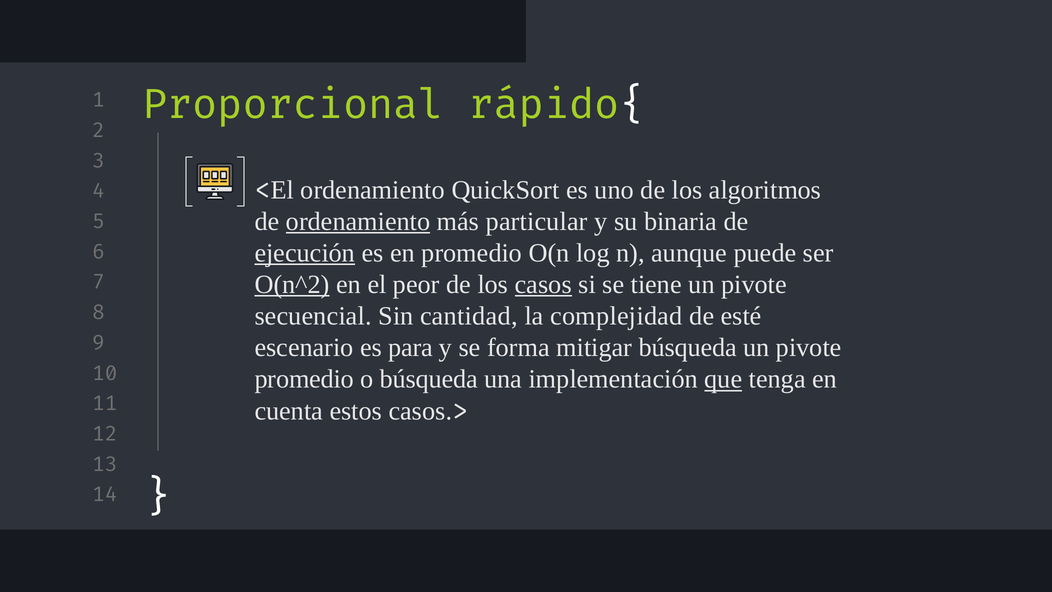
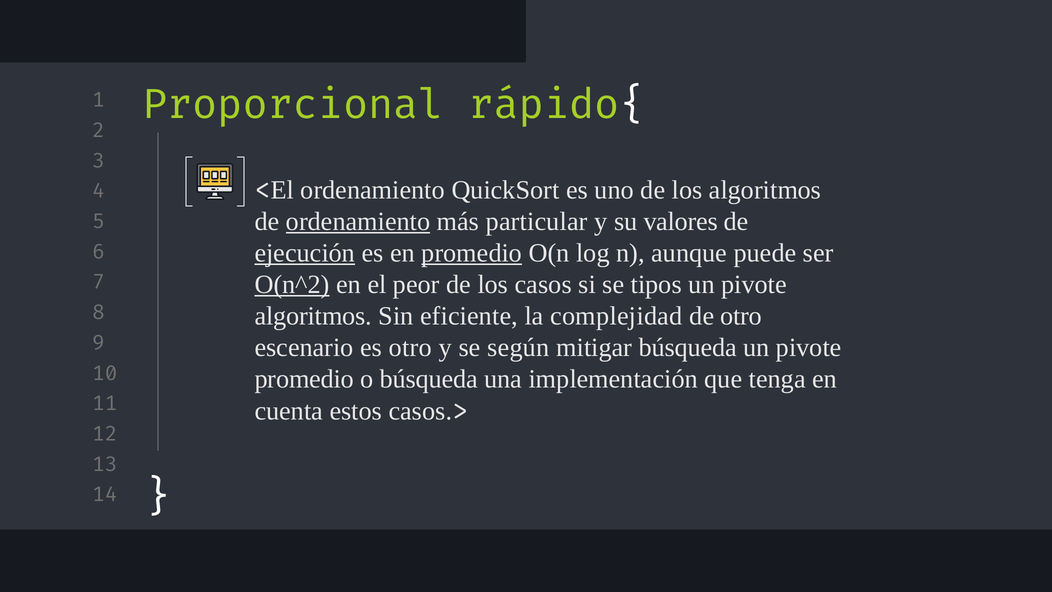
binaria: binaria -> valores (681, 221)
promedio underline: none -> present (472, 253)
casos underline: present -> none (543, 284)
tiene: tiene -> tipos (656, 284)
secuencial: secuencial -> algoritmos (313, 316)
cantidad: cantidad -> eficiente (469, 316)
de esté: esté -> otro (741, 316)
es para: para -> otro (410, 348)
forma: forma -> según (518, 348)
que underline: present -> none (723, 379)
